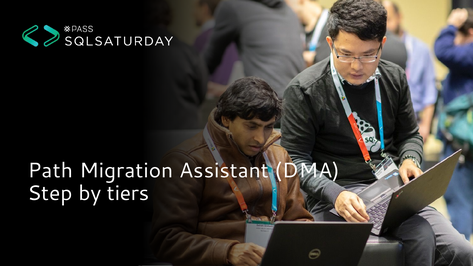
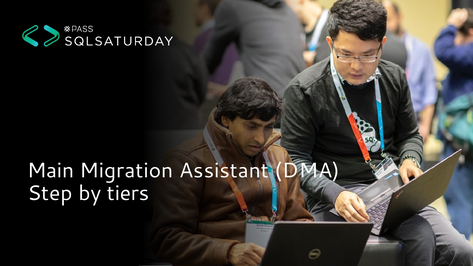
Path: Path -> Main (51, 171)
